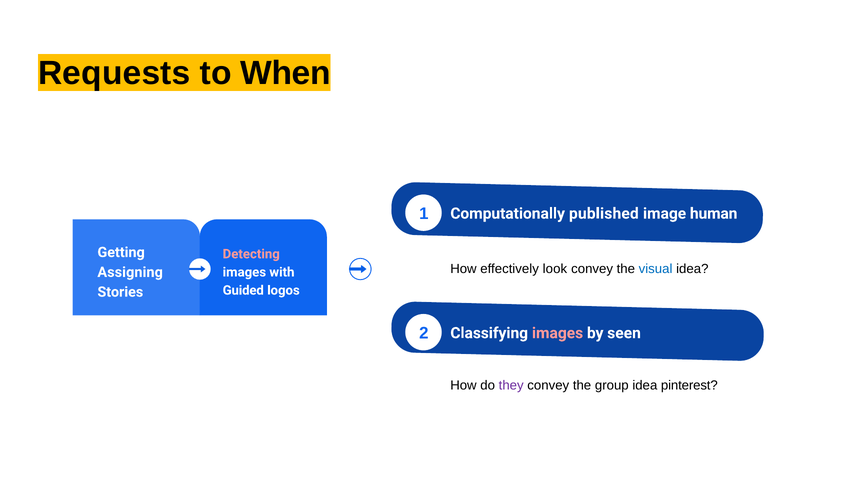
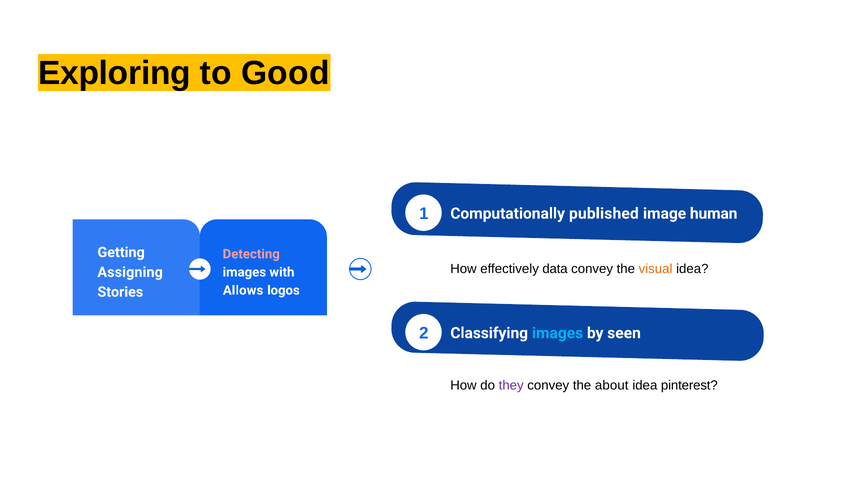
Requests: Requests -> Exploring (114, 73)
When: When -> Good (285, 73)
look: look -> data (555, 269)
visual colour: blue -> orange (656, 269)
Guided: Guided -> Allows (243, 291)
images colour: pink -> light blue (558, 333)
group: group -> about (612, 386)
